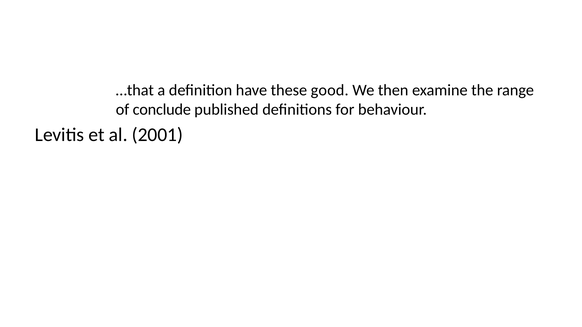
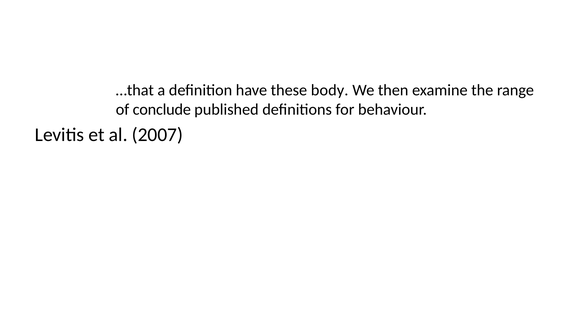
good: good -> body (330, 90)
2001: 2001 -> 2007 (157, 135)
